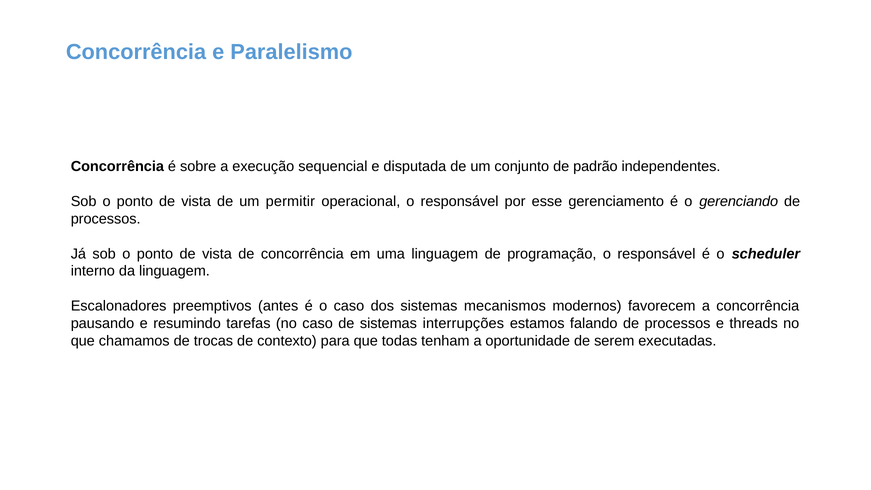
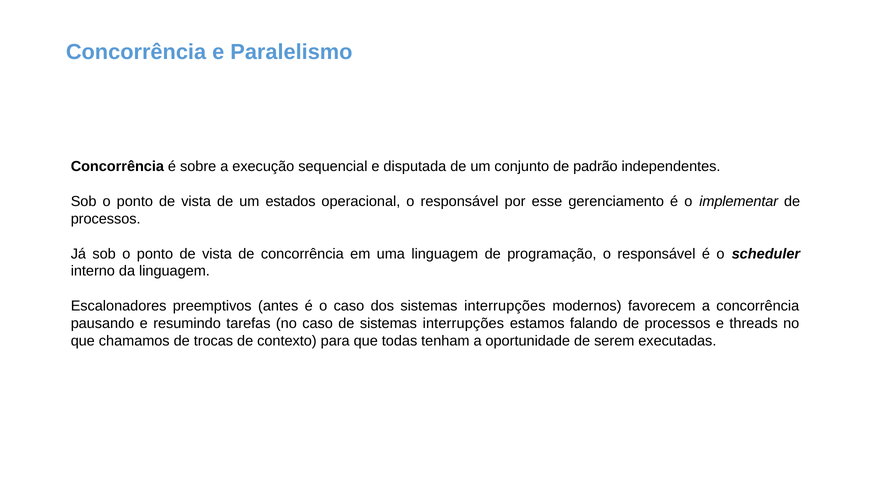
permitir: permitir -> estados (291, 201)
gerenciando: gerenciando -> implementar (739, 201)
dos sistemas mecanismos: mecanismos -> interrupções (505, 306)
